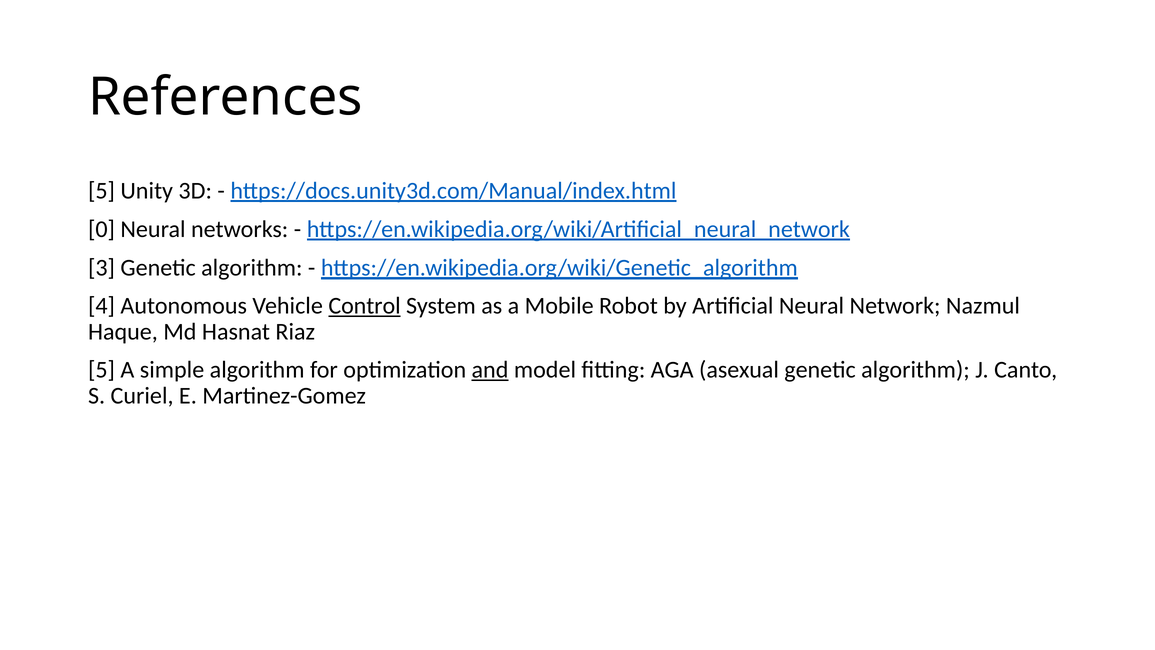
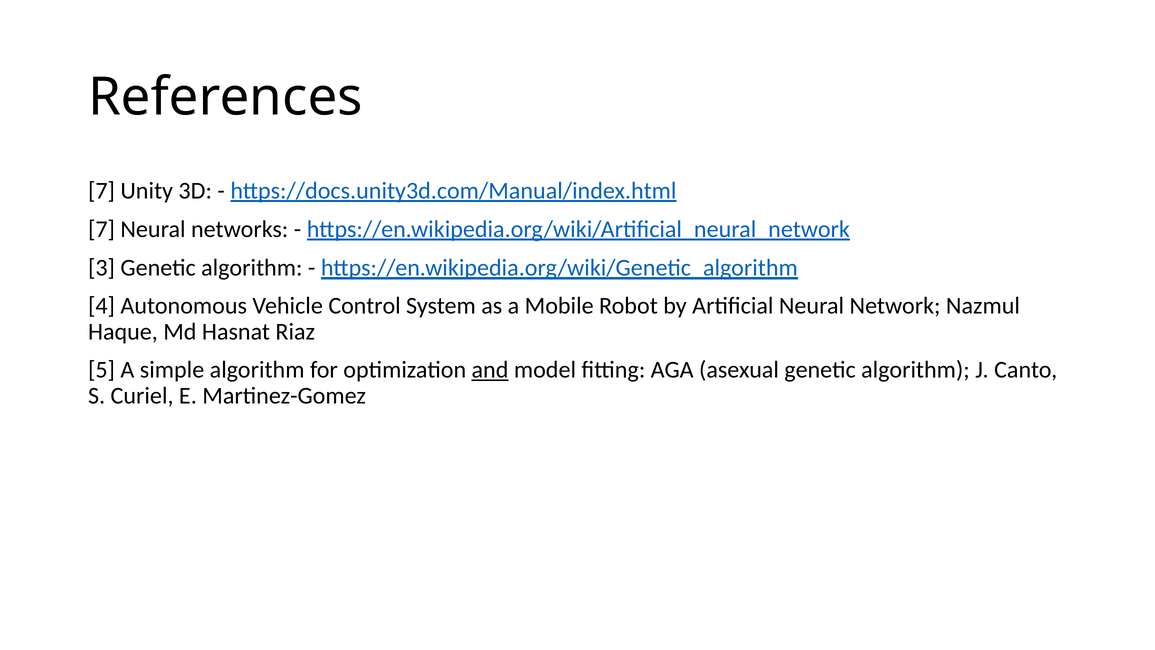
5: 5 -> 7 (102, 191)
0: 0 -> 7 (102, 229)
Control underline: present -> none (365, 306)
